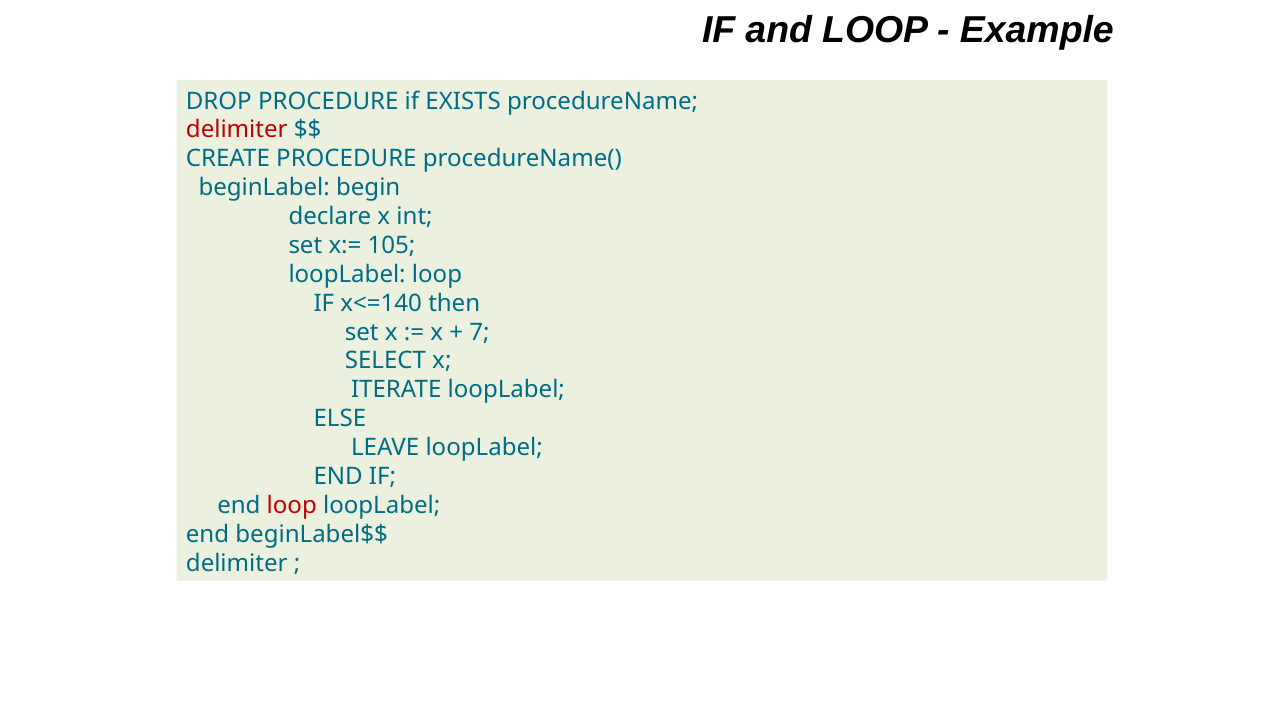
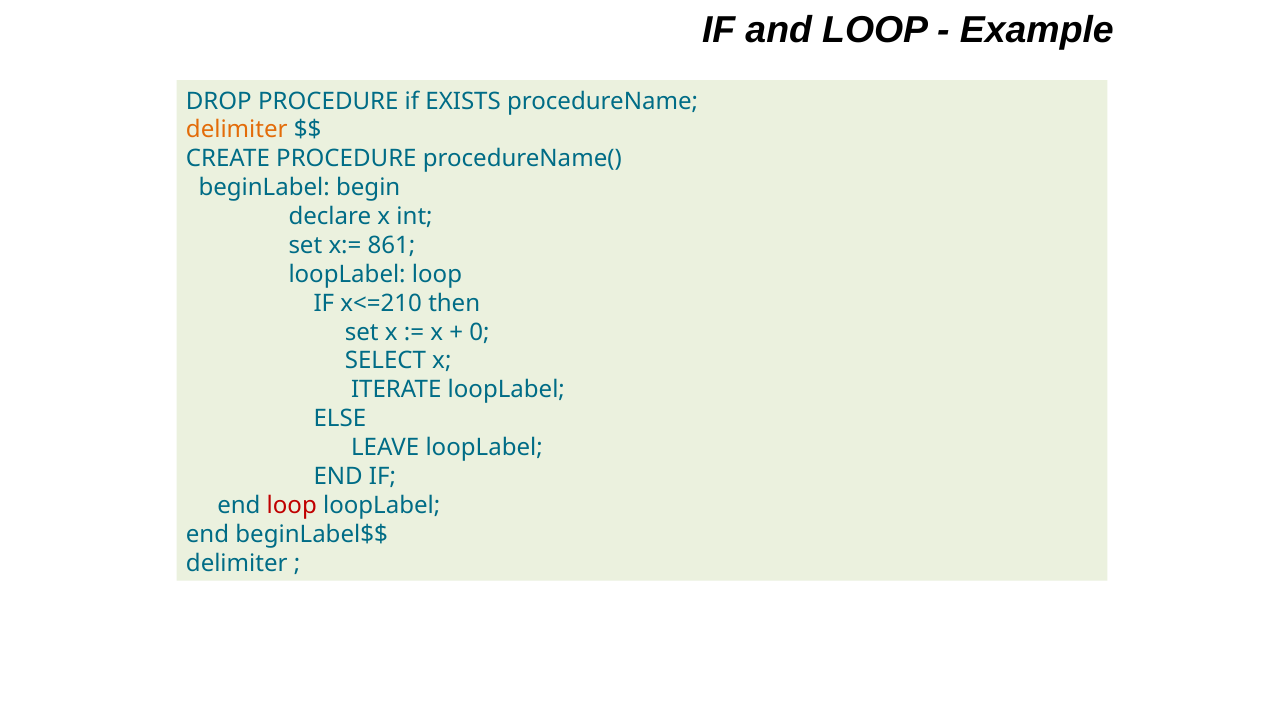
delimiter colour: red -> orange (237, 130)
105: 105 -> 861 (392, 246)
x<=140: x<=140 -> x<=210 (381, 303)
7: 7 -> 0 (479, 332)
